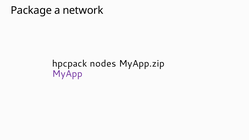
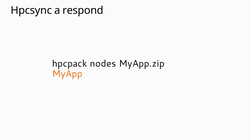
Package: Package -> Hpcsync (31, 10)
network: network -> respond (83, 10)
MyApp colour: purple -> orange (67, 74)
